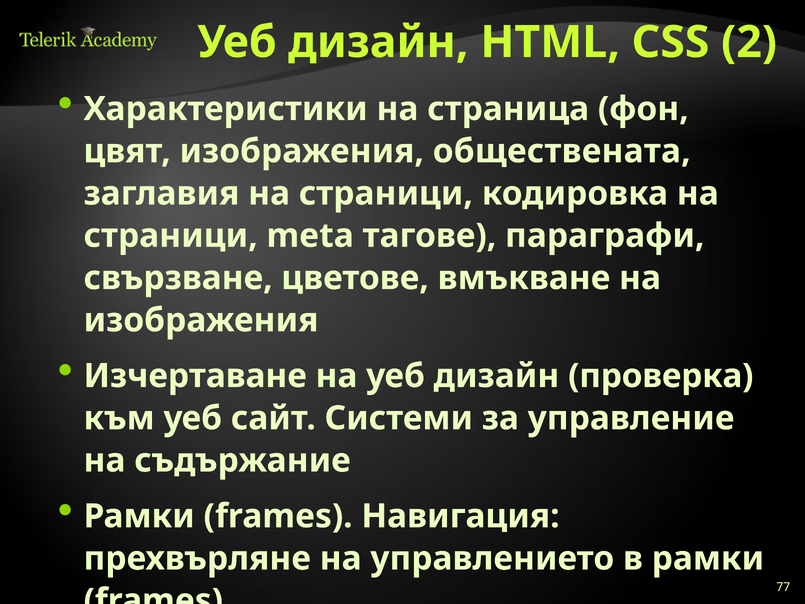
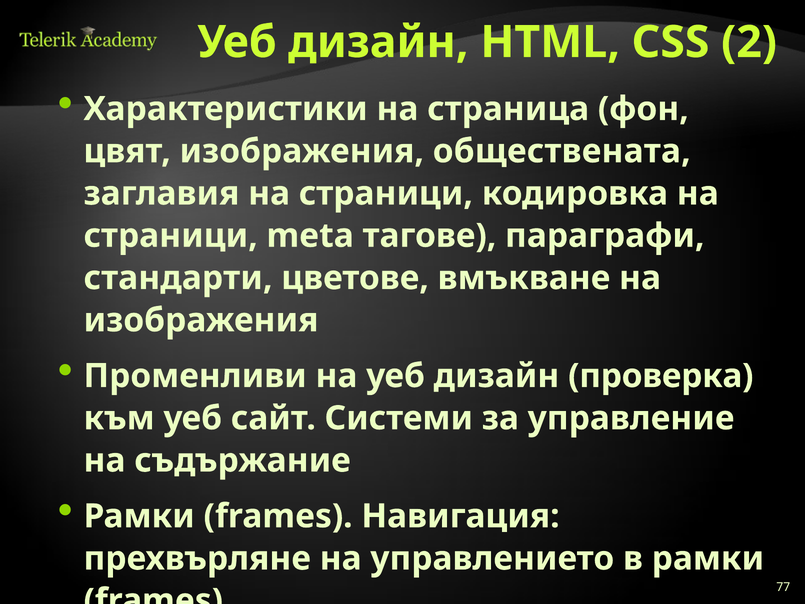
свързване: свързване -> стандарти (178, 278)
Изчертаване: Изчертаване -> Променливи (195, 376)
